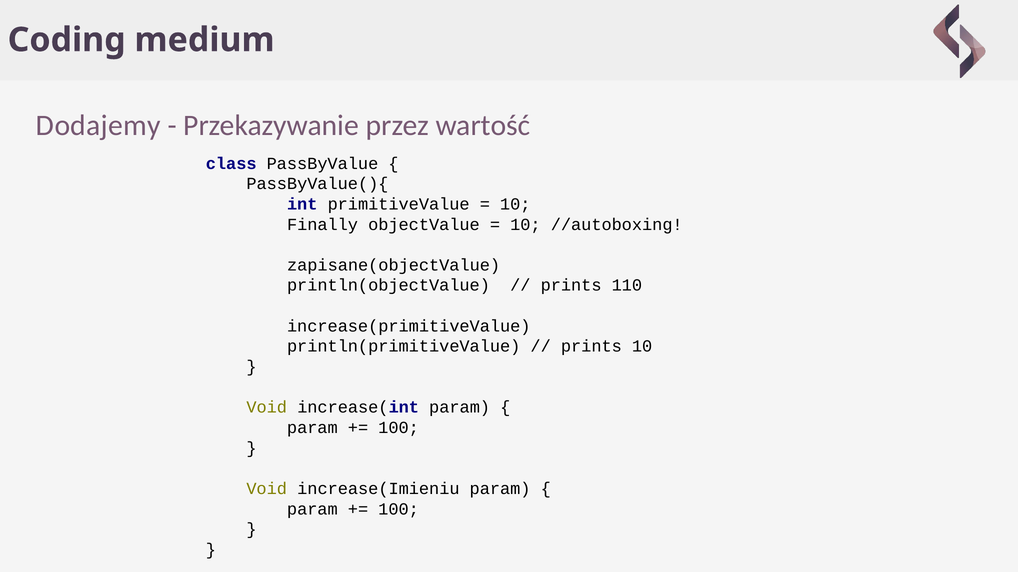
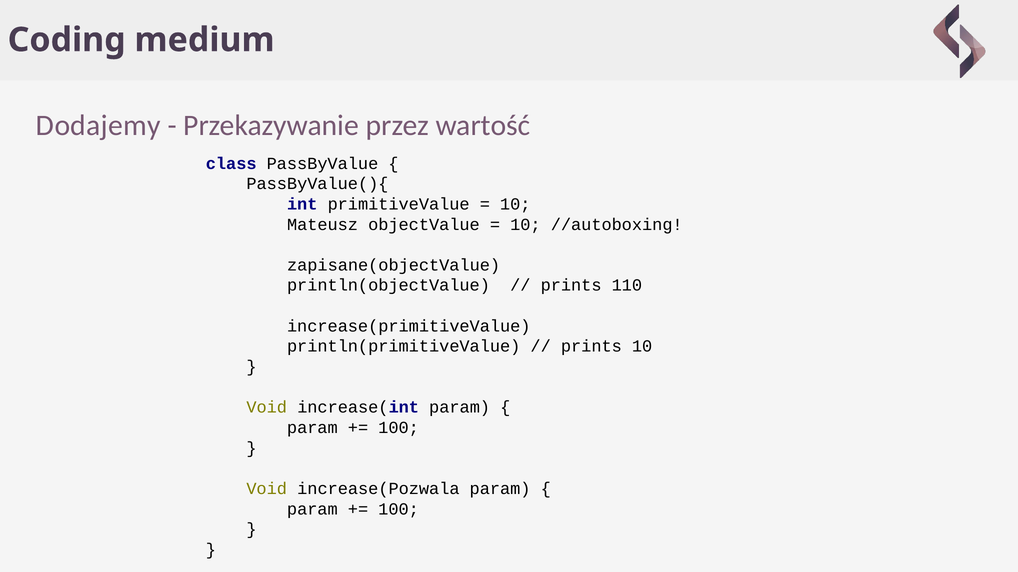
Finally: Finally -> Mateusz (323, 225)
increase(Imieniu: increase(Imieniu -> increase(Pozwala (378, 489)
